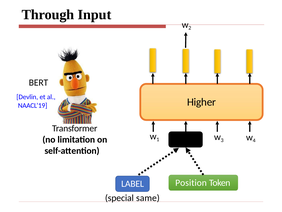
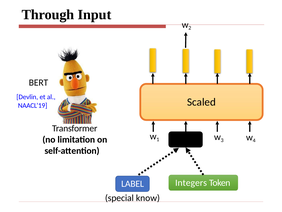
Higher: Higher -> Scaled (201, 102)
Position: Position -> Integers (191, 182)
same: same -> know (148, 198)
